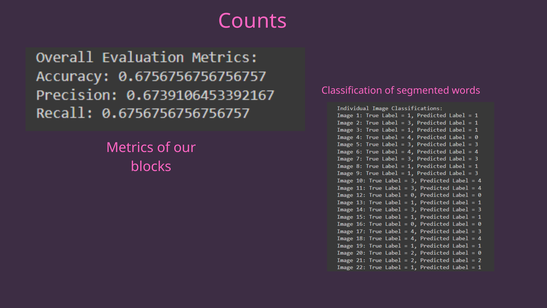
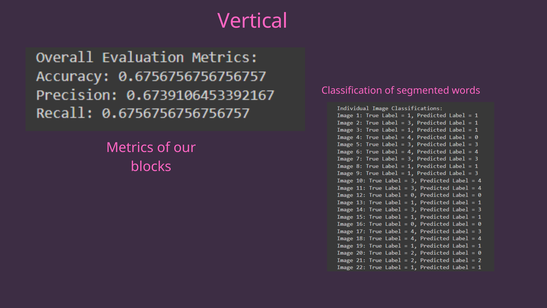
Counts: Counts -> Vertical (253, 21)
